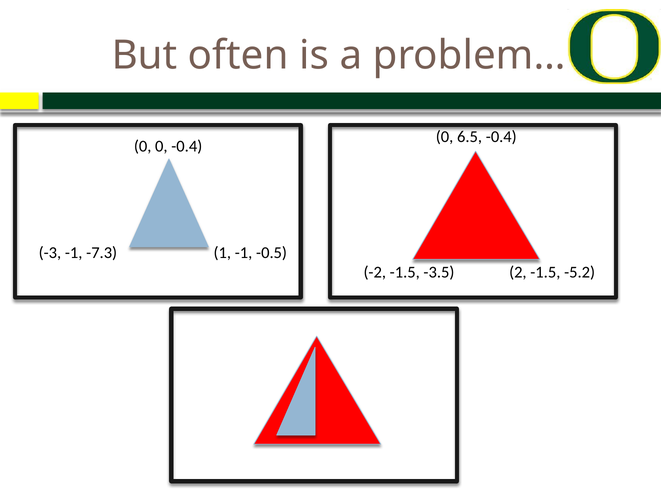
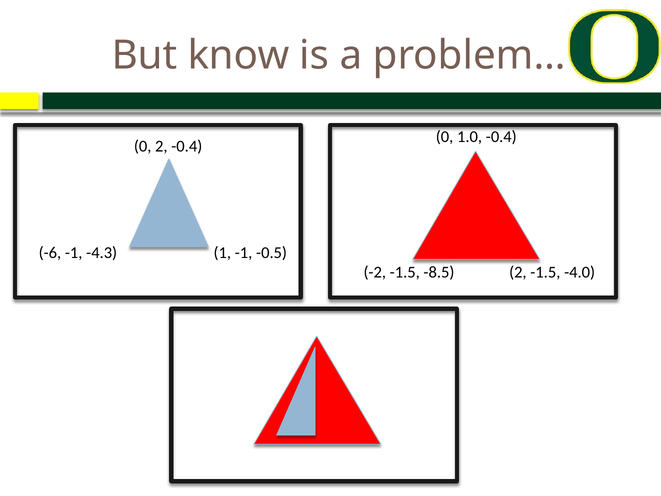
often: often -> know (239, 55)
6.5: 6.5 -> 1.0 (470, 137)
0 0: 0 -> 2 (161, 146)
-3: -3 -> -6 (50, 253)
-7.3: -7.3 -> -4.3 (102, 253)
-3.5: -3.5 -> -8.5 (439, 272)
-5.2: -5.2 -> -4.0 (580, 272)
